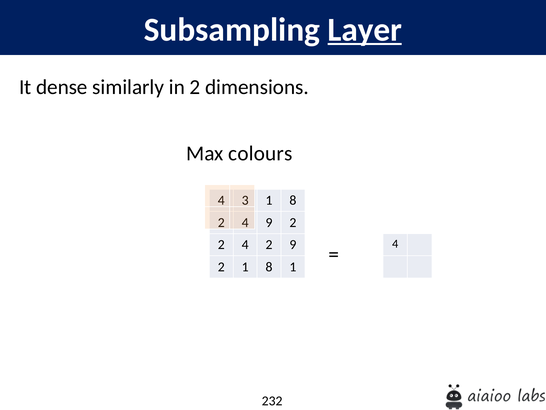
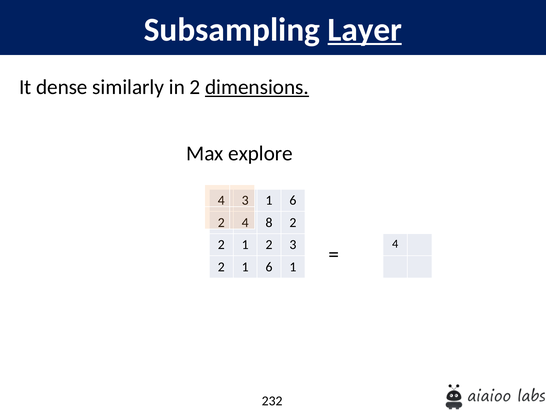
dimensions underline: none -> present (257, 87)
colours: colours -> explore (260, 153)
8: 8 -> 6 (293, 200)
9: 9 -> 8 (269, 222)
4: 4 -> 1 (245, 244)
2 9: 9 -> 3 (293, 244)
2 1 8: 8 -> 6 (269, 267)
